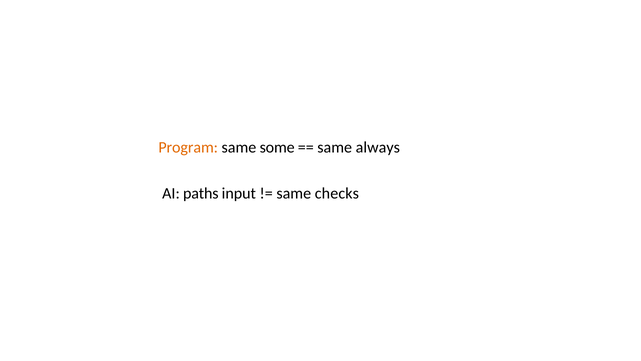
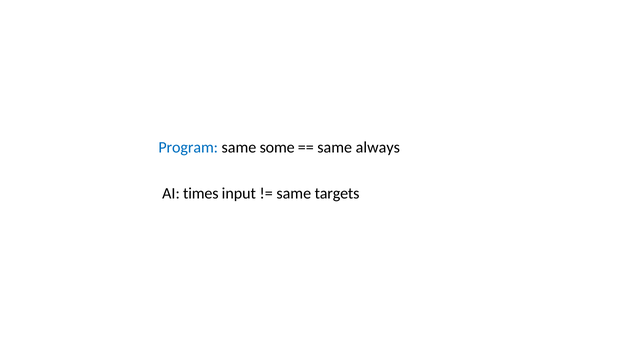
Program colour: orange -> blue (188, 147)
paths: paths -> times (201, 193)
checks: checks -> targets (337, 193)
